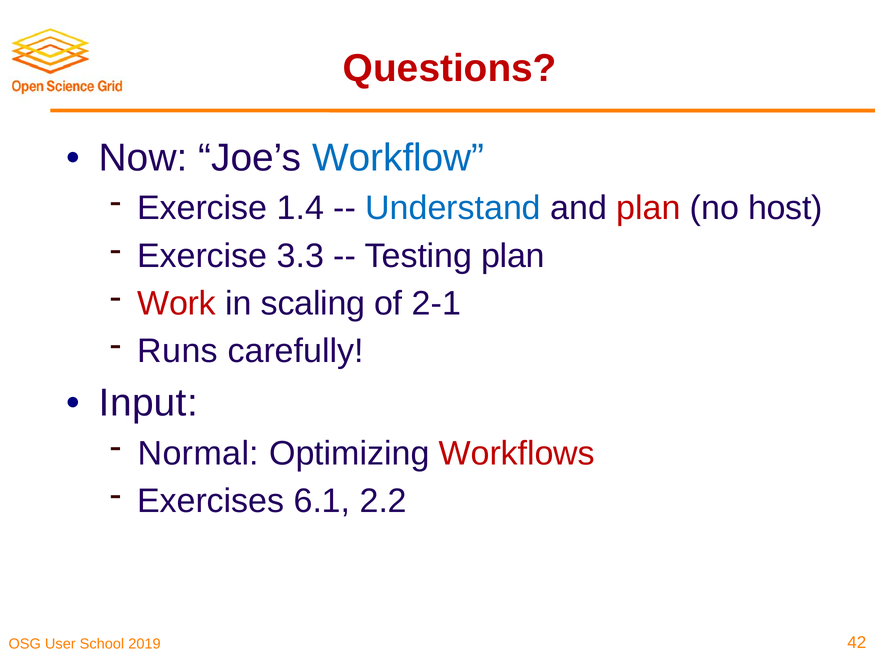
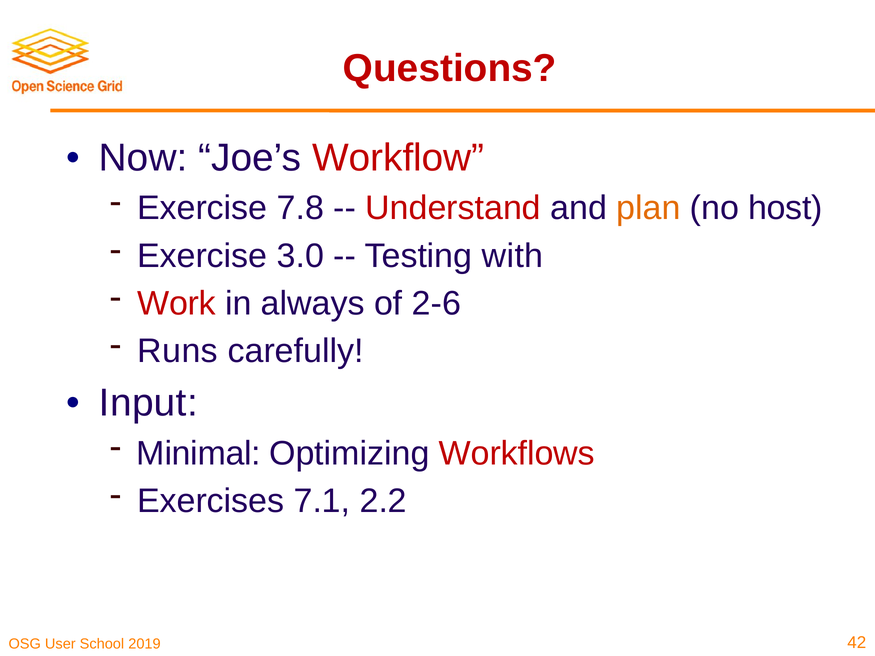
Workflow colour: blue -> red (398, 158)
1.4: 1.4 -> 7.8 (300, 208)
Understand colour: blue -> red (453, 208)
plan colour: red -> orange (648, 208)
3.3: 3.3 -> 3.0 (300, 256)
Testing plan: plan -> with (513, 256)
scaling: scaling -> always (313, 304)
2-1: 2-1 -> 2-6 (436, 304)
Normal: Normal -> Minimal (199, 453)
6.1: 6.1 -> 7.1 (322, 501)
